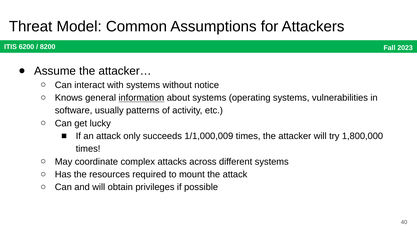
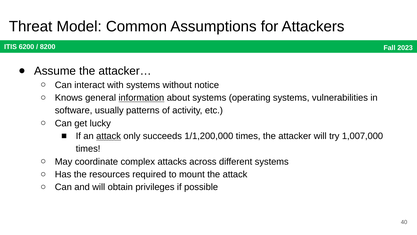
attack underline: none -> present (109, 136)
1/1,000,009: 1/1,000,009 -> 1/1,200,000 (209, 136)
1,800,000: 1,800,000 -> 1,007,000 (363, 136)
